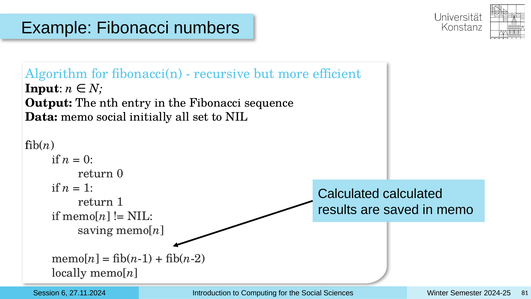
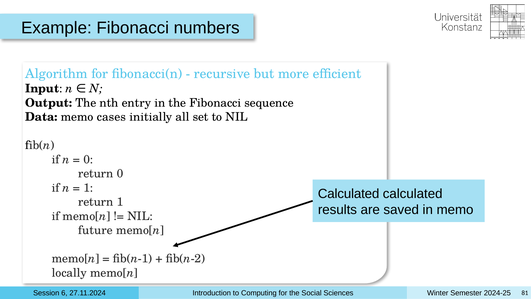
memo social: social -> cases (111, 117)
saving: saving -> future (95, 230)
